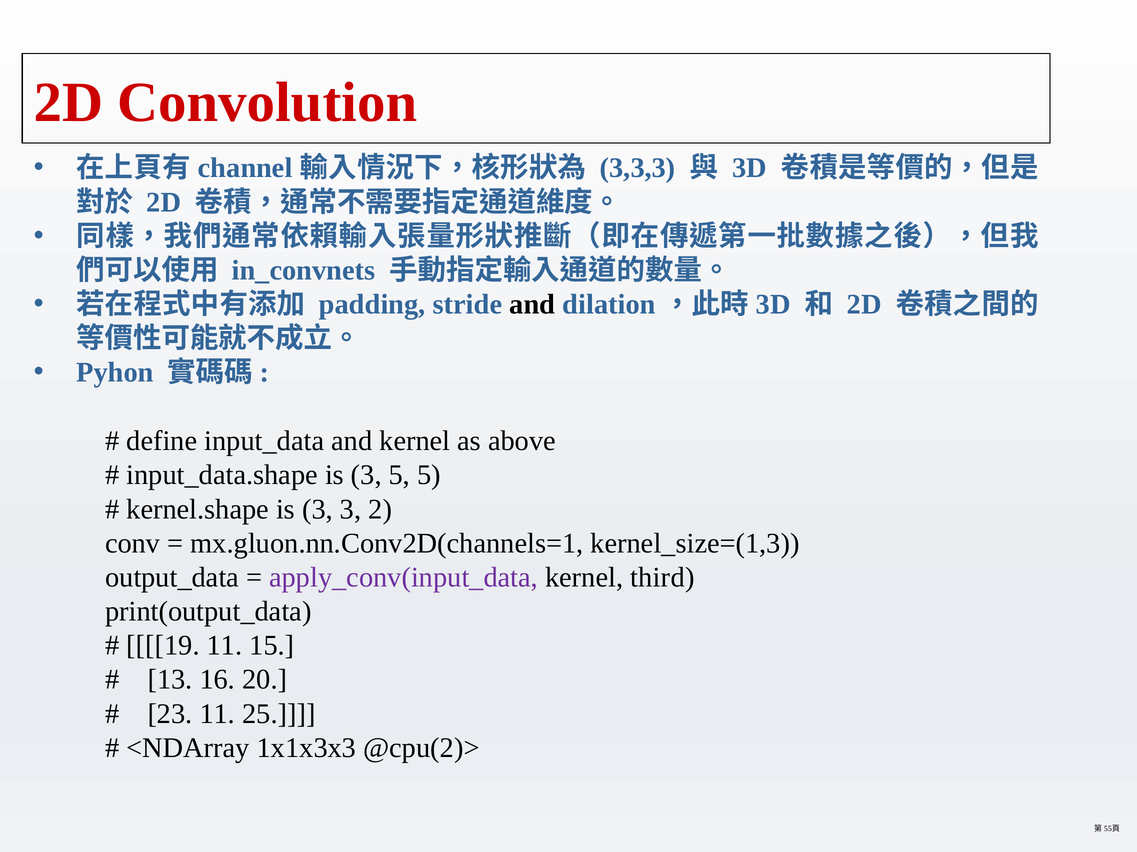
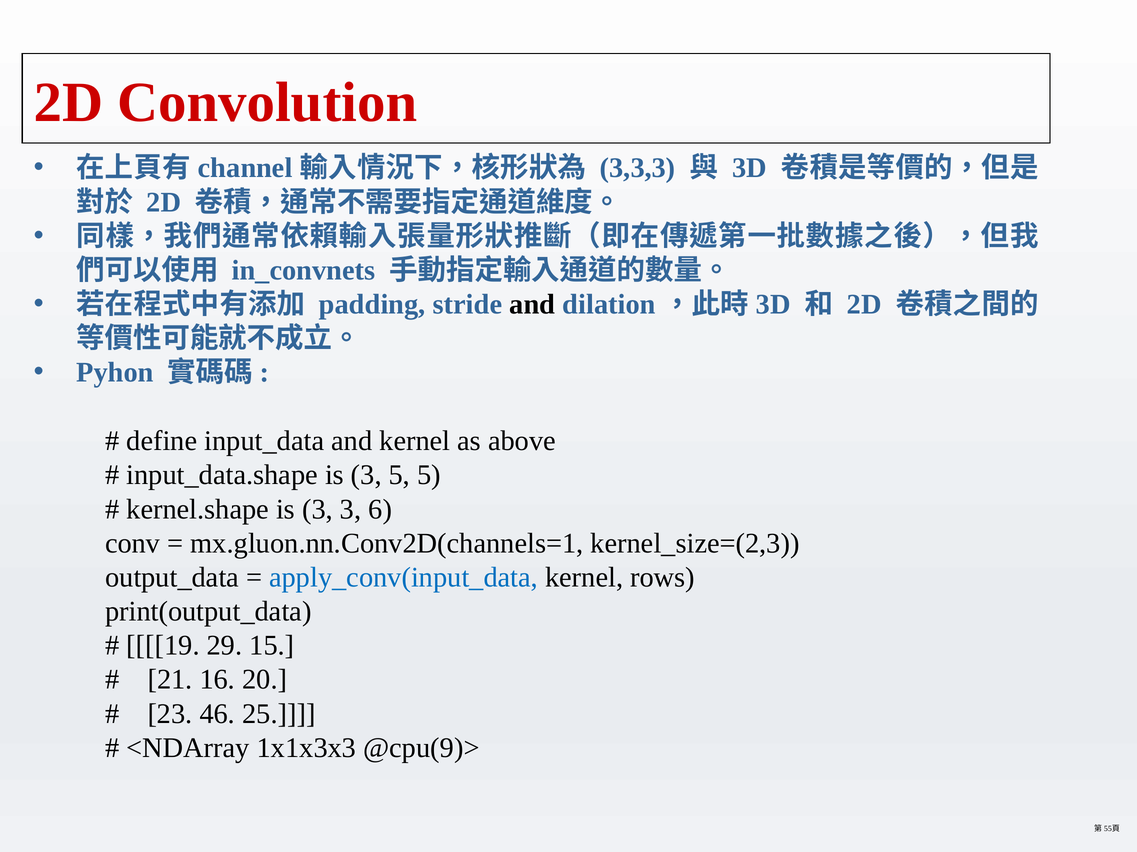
2: 2 -> 6 (380, 510)
kernel_size=(1,3: kernel_size=(1,3 -> kernel_size=(2,3 (695, 544)
apply_conv(input_data colour: purple -> blue (404, 578)
third: third -> rows (663, 578)
19 11: 11 -> 29 (224, 646)
13: 13 -> 21 (170, 680)
23 11: 11 -> 46 (217, 714)
@cpu(2)>: @cpu(2)> -> @cpu(9)> (421, 748)
